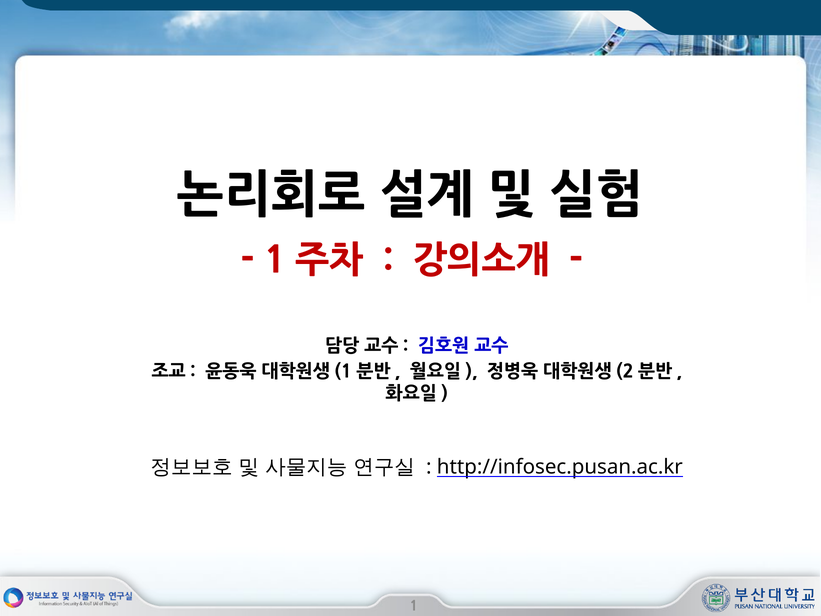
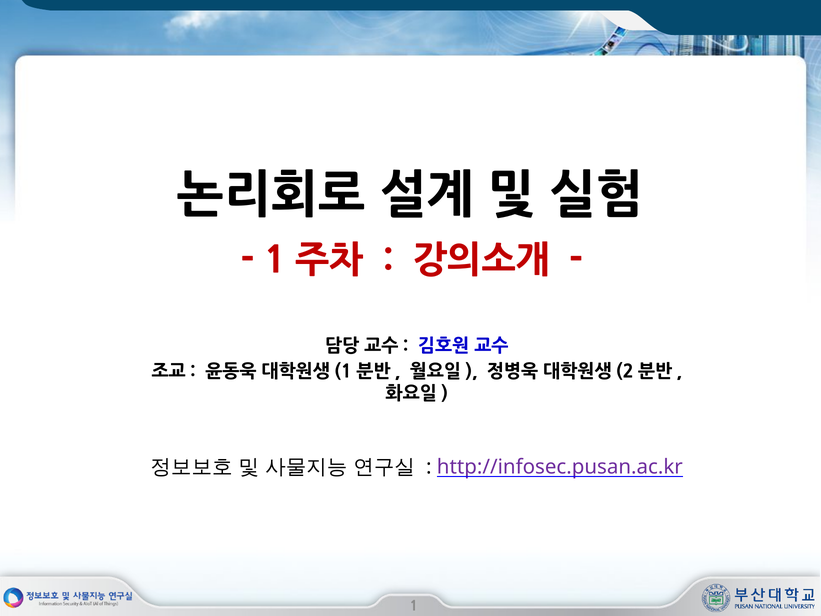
http://infosec.pusan.ac.kr colour: black -> purple (560, 467)
